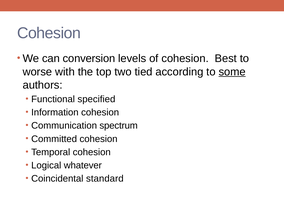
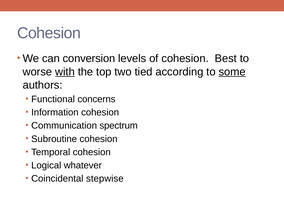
with underline: none -> present (65, 72)
specified: specified -> concerns (96, 99)
Committed: Committed -> Subroutine (54, 139)
standard: standard -> stepwise (105, 179)
